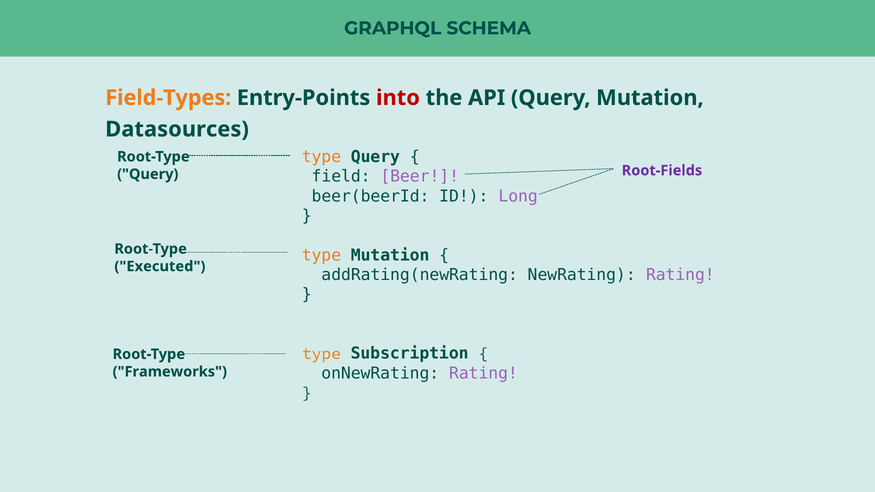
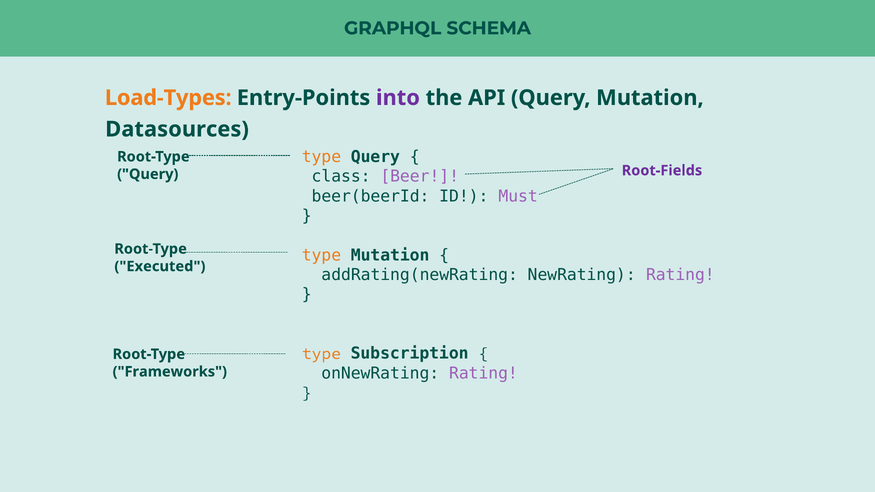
Field-Types: Field-Types -> Load-Types (168, 98)
into colour: red -> purple (398, 98)
field: field -> class (341, 177)
Long: Long -> Must (518, 196)
